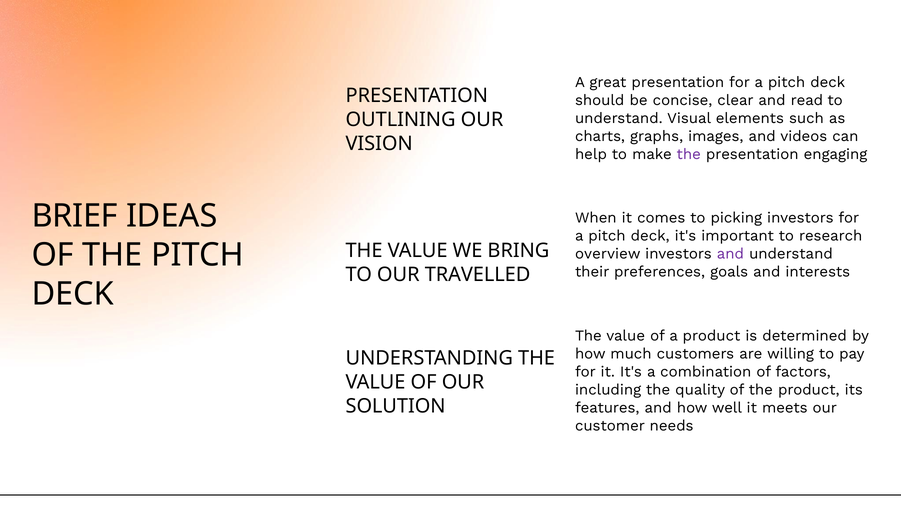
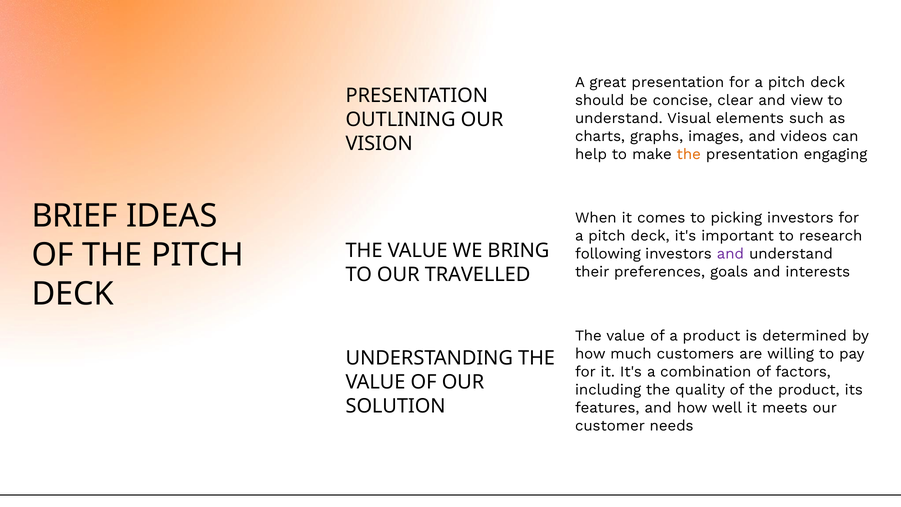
read: read -> view (807, 100)
the colour: purple -> orange (689, 154)
overview: overview -> following (608, 254)
